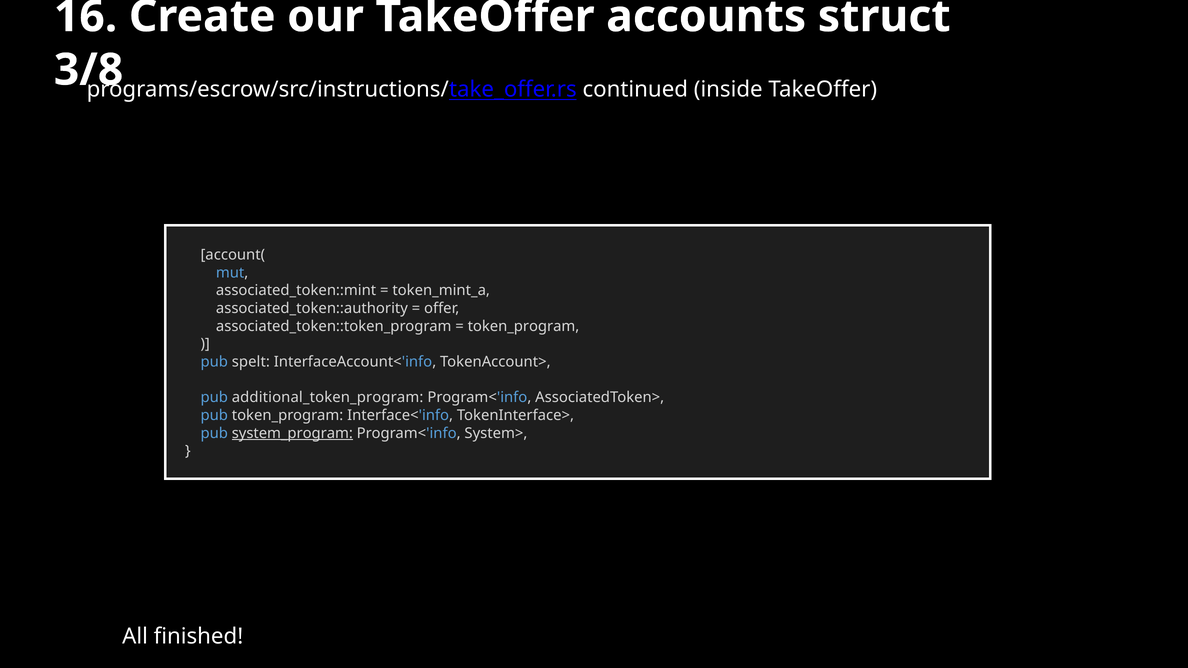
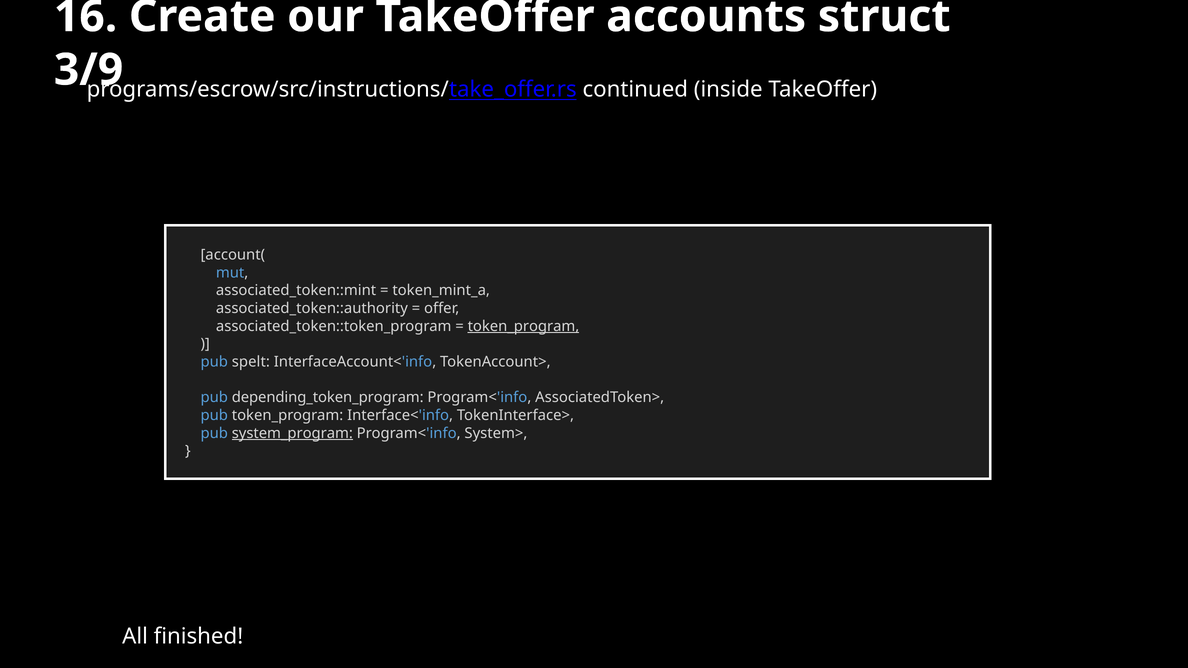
3/8: 3/8 -> 3/9 (89, 70)
token_program underline: none -> present (523, 326)
additional_token_program: additional_token_program -> depending_token_program (328, 398)
